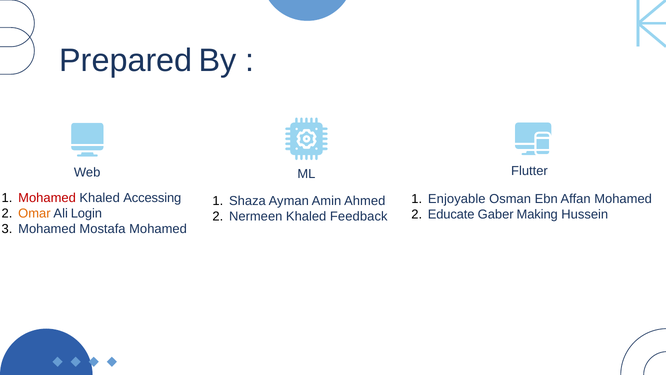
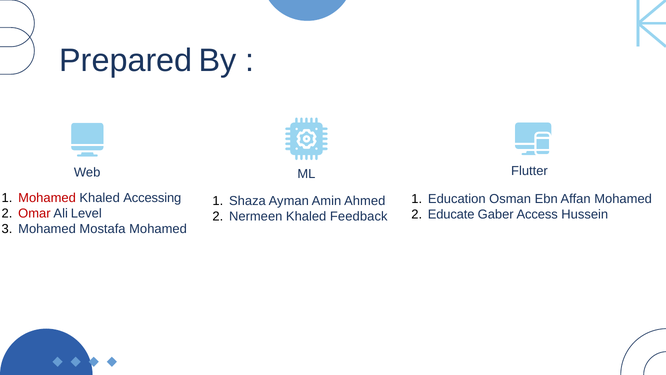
Enjoyable: Enjoyable -> Education (457, 199)
Omar colour: orange -> red (34, 213)
Login: Login -> Level (86, 213)
Making: Making -> Access (537, 214)
